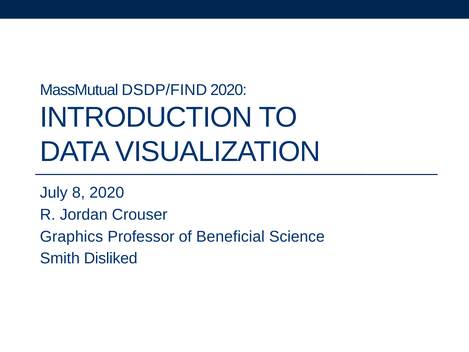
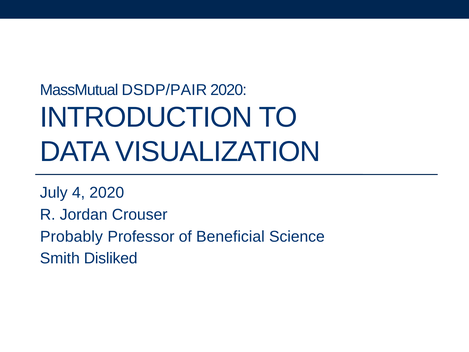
DSDP/FIND: DSDP/FIND -> DSDP/PAIR (164, 90)
8: 8 -> 4 (79, 193)
Graphics: Graphics -> Probably (71, 236)
